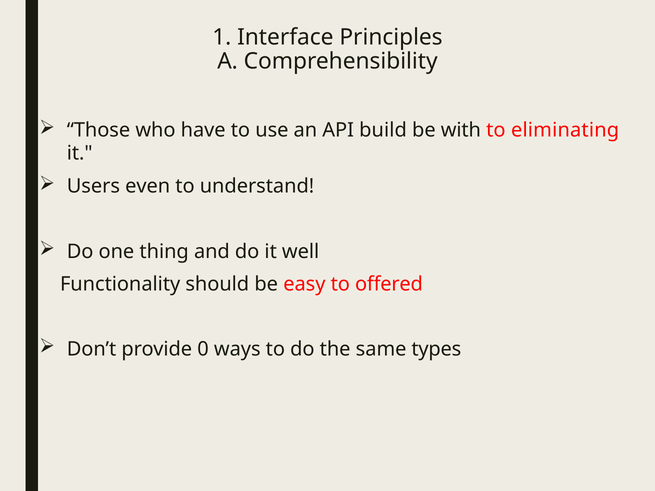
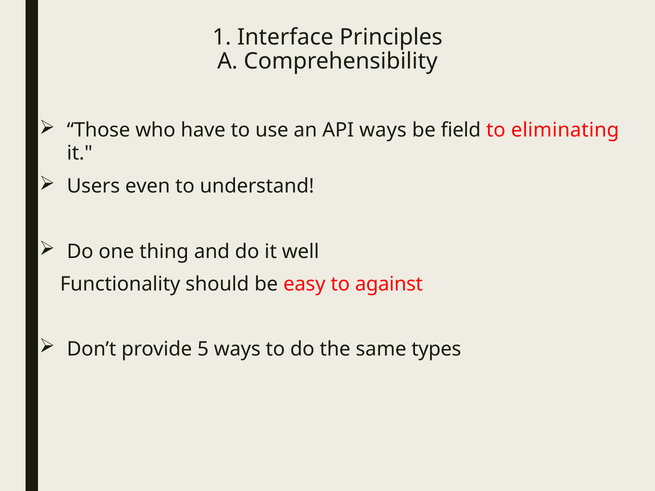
API build: build -> ways (383, 130)
with: with -> field (461, 130)
offered: offered -> against (389, 284)
0: 0 -> 5 (203, 349)
